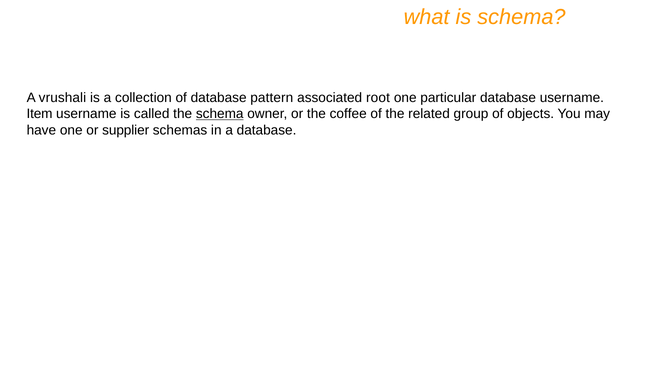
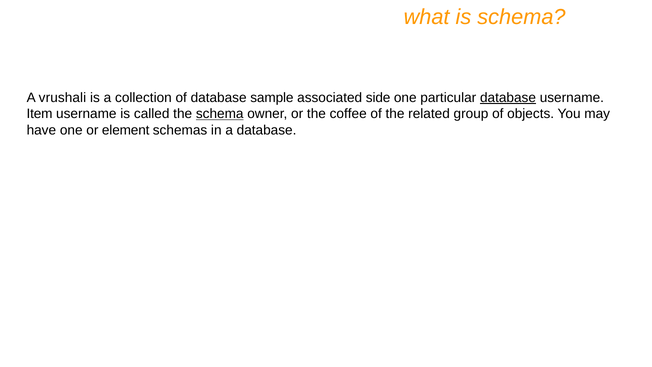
pattern: pattern -> sample (272, 97)
root: root -> side (378, 97)
database underline: none -> present (508, 97)
supplier: supplier -> element (126, 130)
